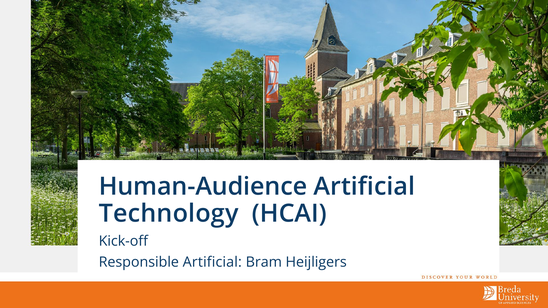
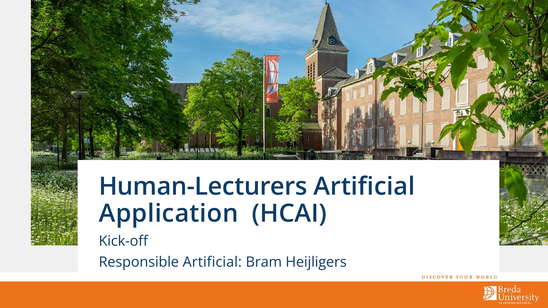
Human-Audience: Human-Audience -> Human-Lecturers (203, 187)
Technology: Technology -> Application (169, 214)
